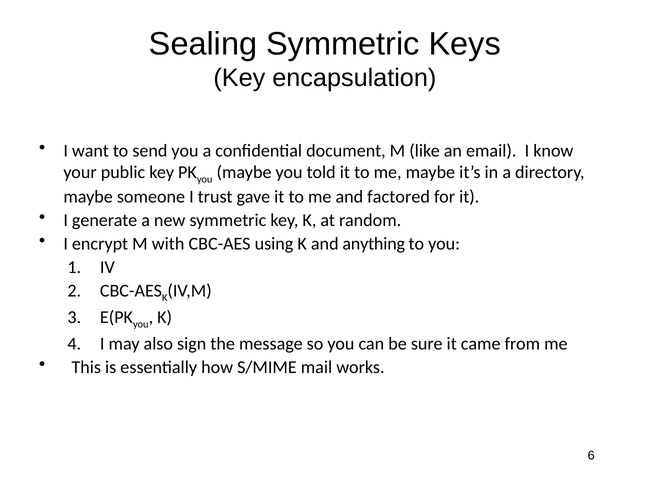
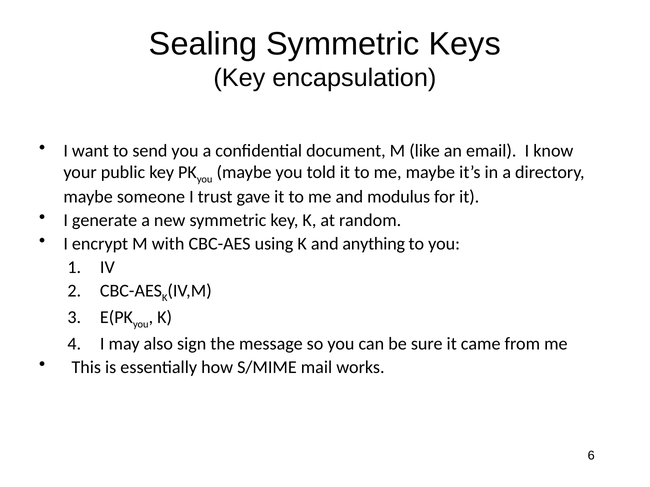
factored: factored -> modulus (399, 197)
